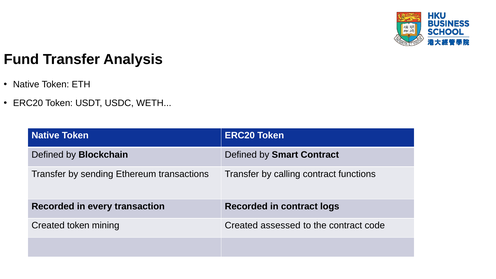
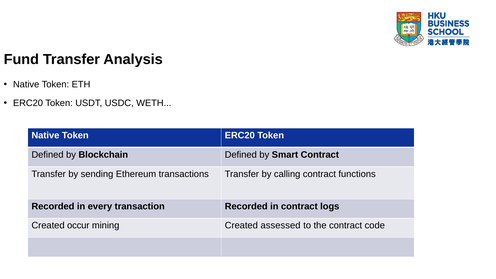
Created token: token -> occur (78, 226)
